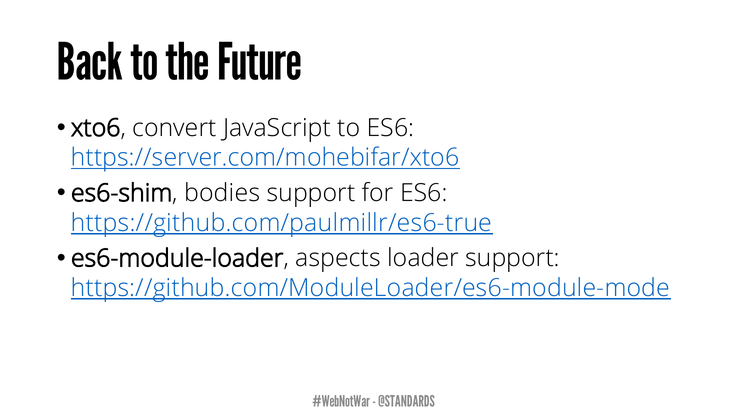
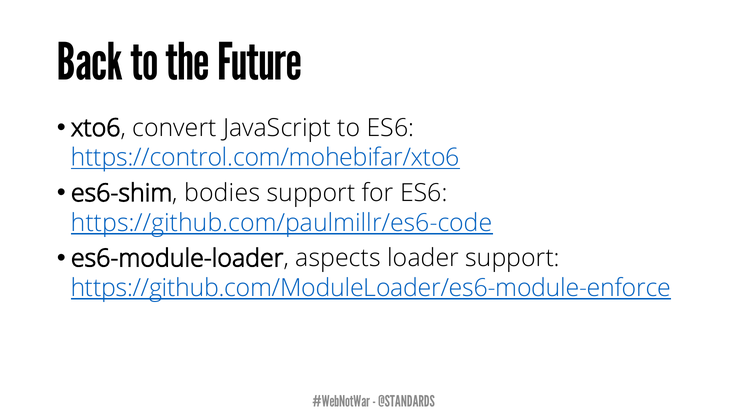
https://server.com/mohebifar/xto6: https://server.com/mohebifar/xto6 -> https://control.com/mohebifar/xto6 (265, 158)
https://github.com/paulmillr/es6-true: https://github.com/paulmillr/es6-true -> https://github.com/paulmillr/es6-code (282, 223)
https://github.com/ModuleLoader/es6-module-mode: https://github.com/ModuleLoader/es6-module-mode -> https://github.com/ModuleLoader/es6-module-enforce (371, 288)
